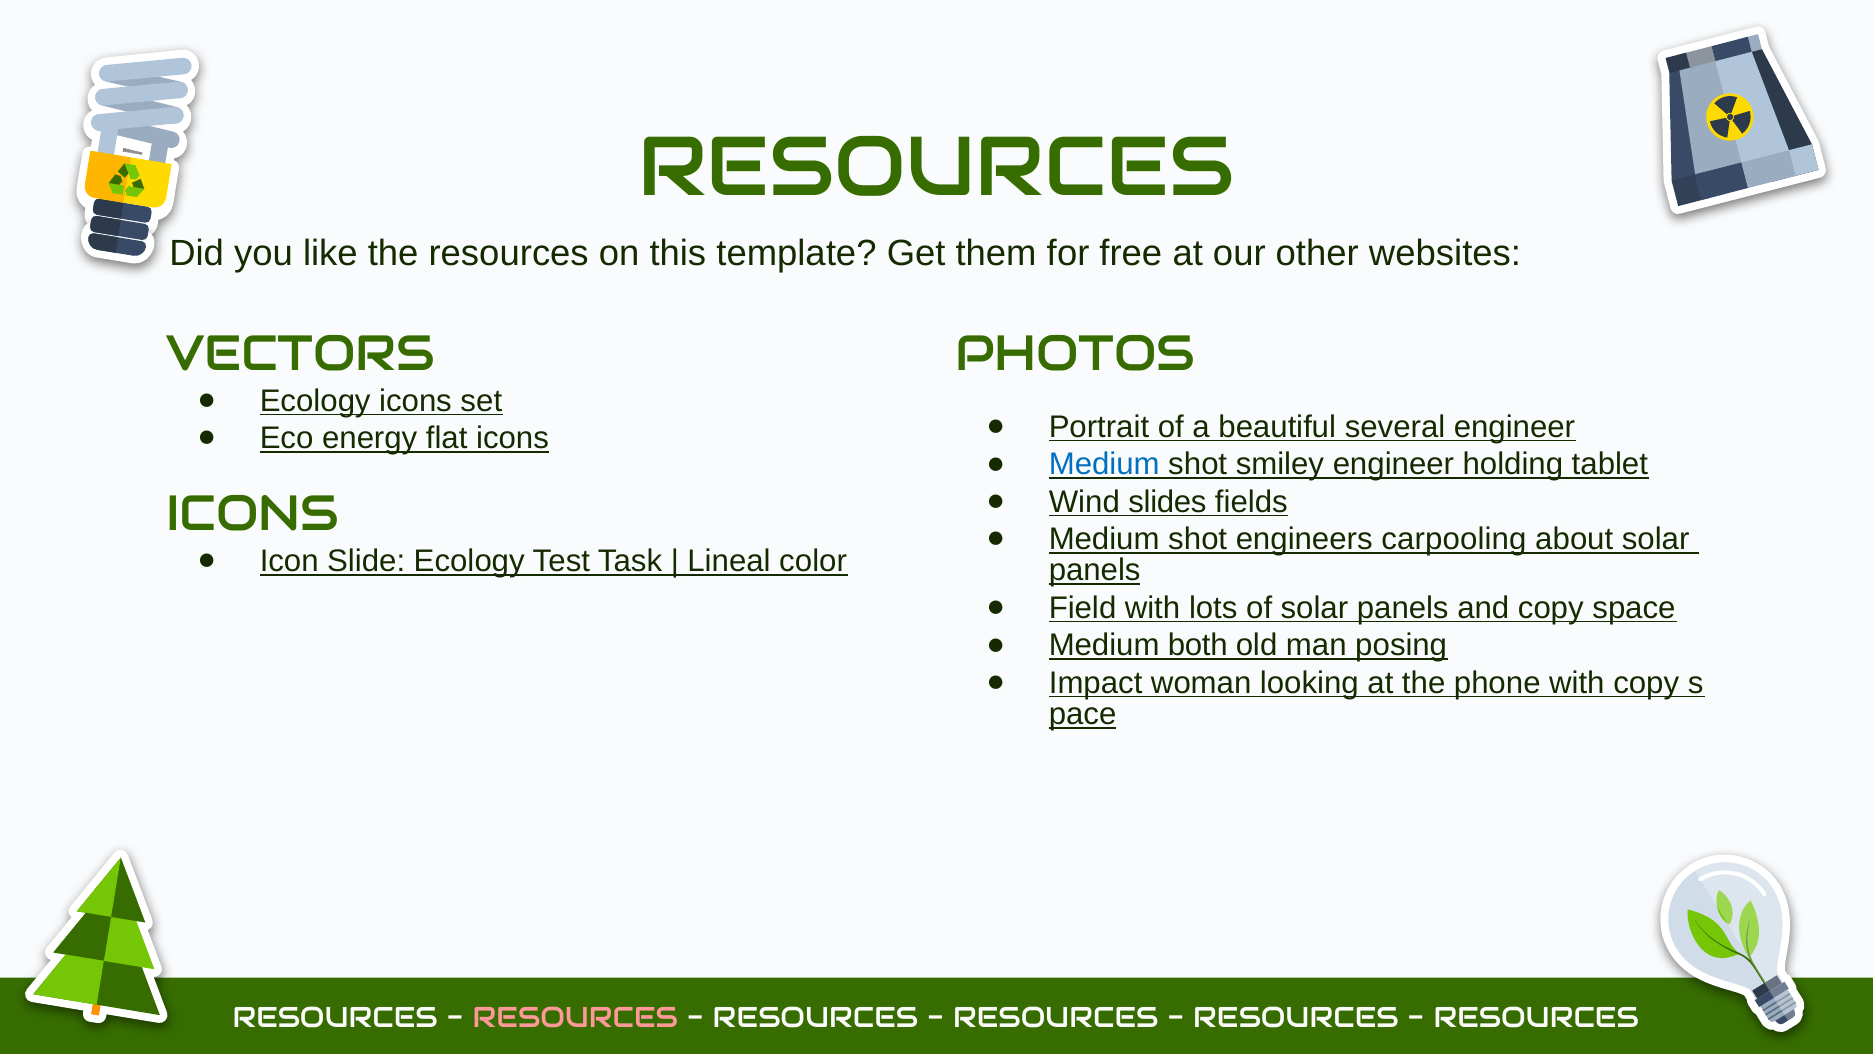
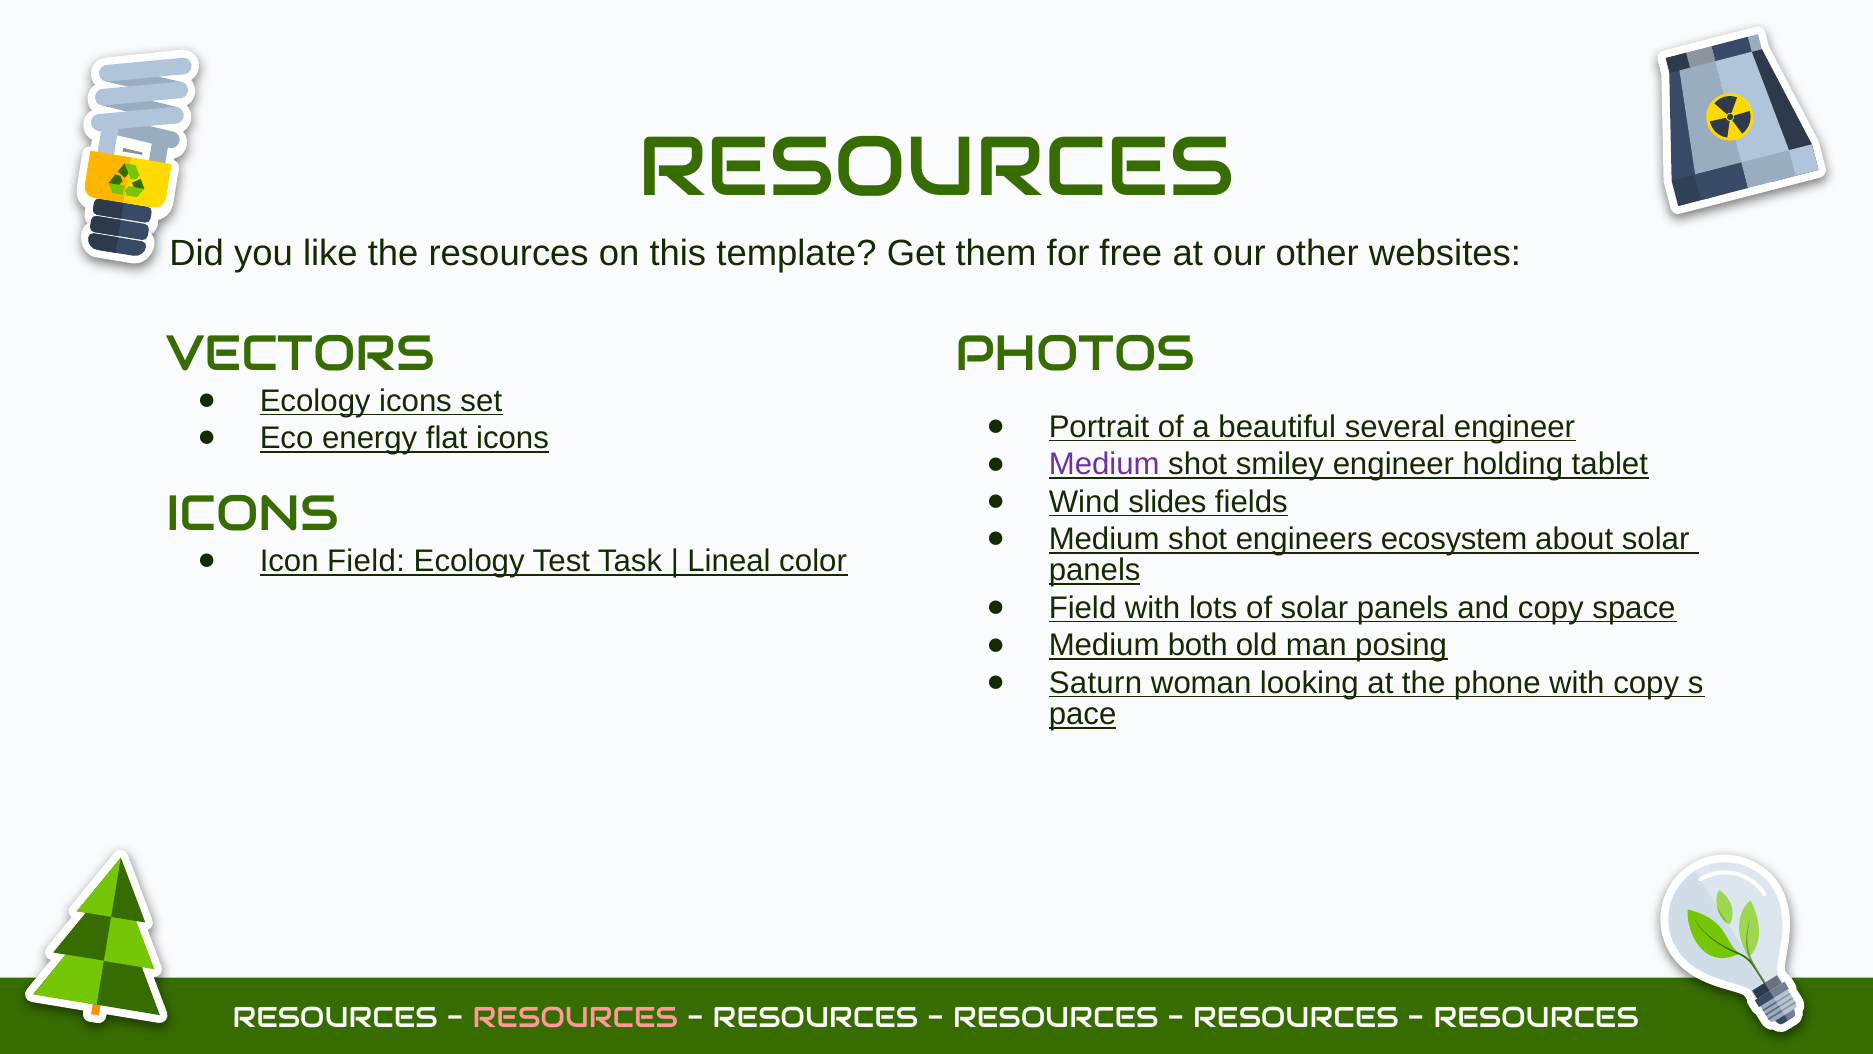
Medium colour: blue -> purple (1104, 464)
carpooling: carpooling -> ecosystem (1454, 539)
Icon Slide: Slide -> Field (366, 561)
Impact: Impact -> Saturn (1095, 683)
